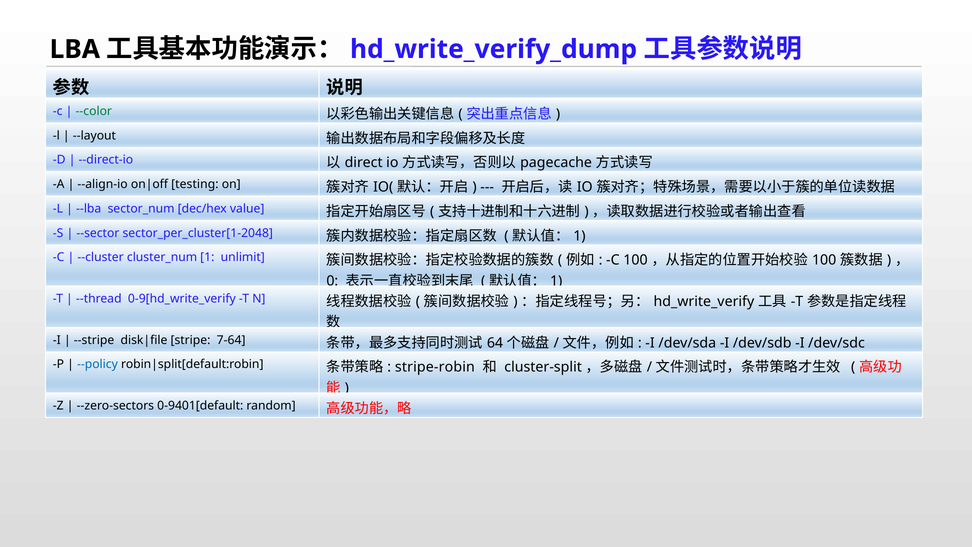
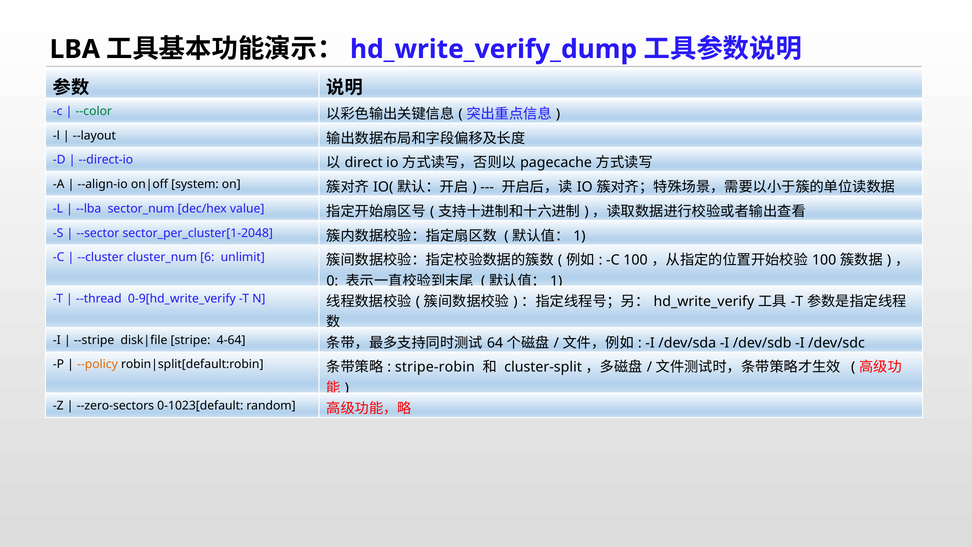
testing: testing -> system (195, 184)
1: 1 -> 6 (207, 257)
7-64: 7-64 -> 4-64 (231, 340)
--policy colour: blue -> orange (97, 364)
0-9401[default: 0-9401[default -> 0-1023[default (200, 406)
